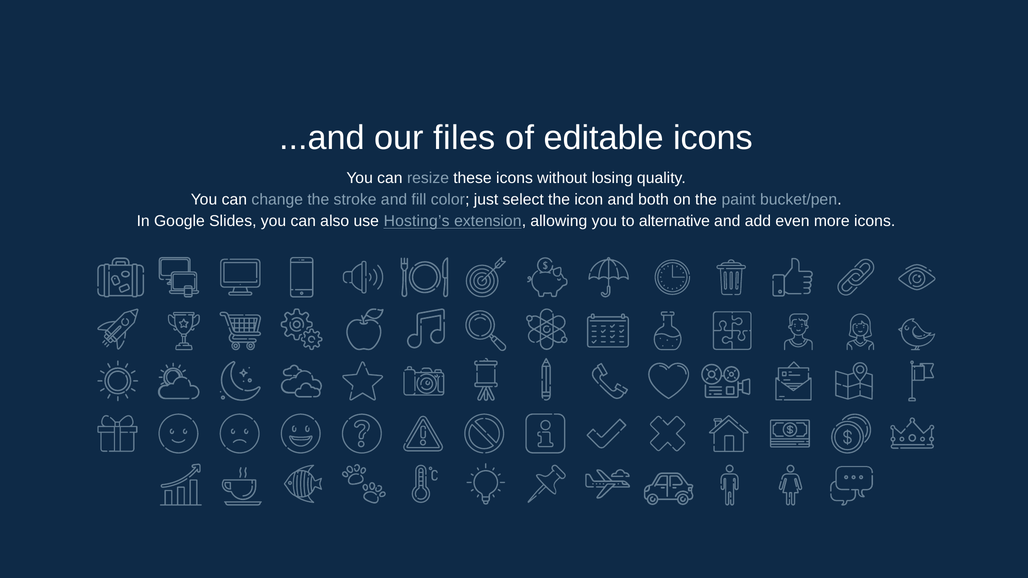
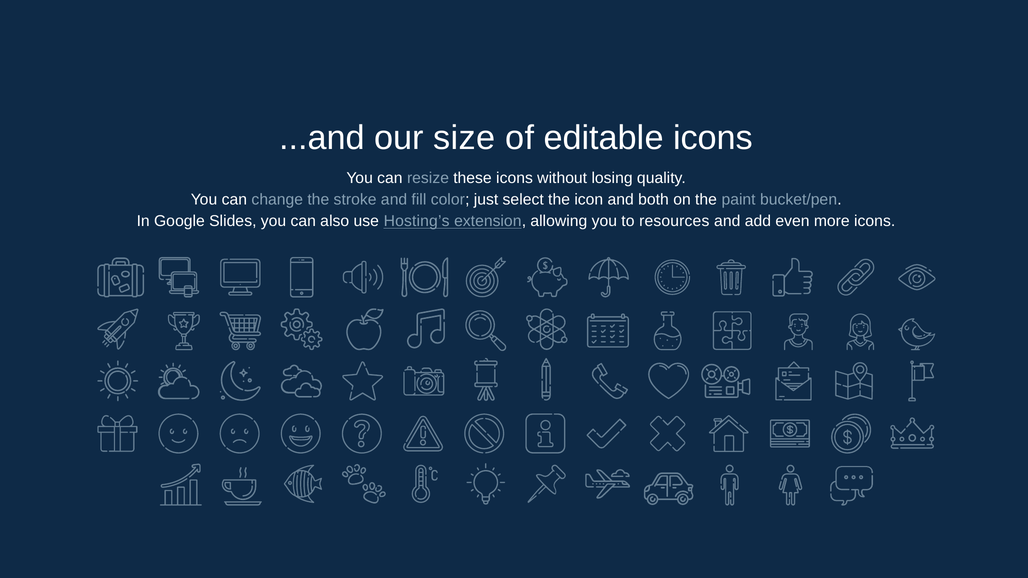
files: files -> size (464, 138)
alternative: alternative -> resources (674, 221)
